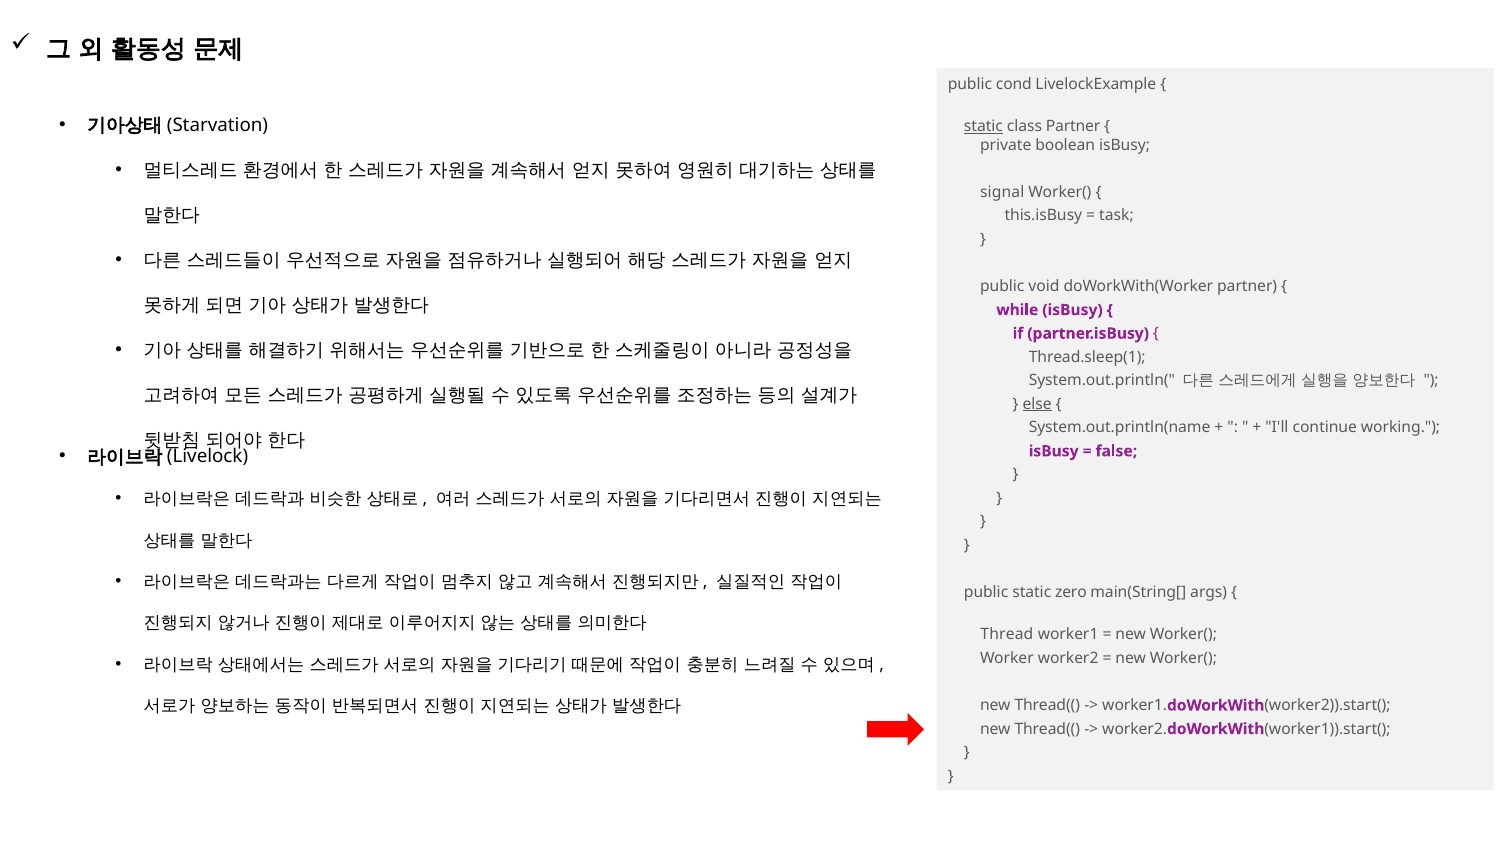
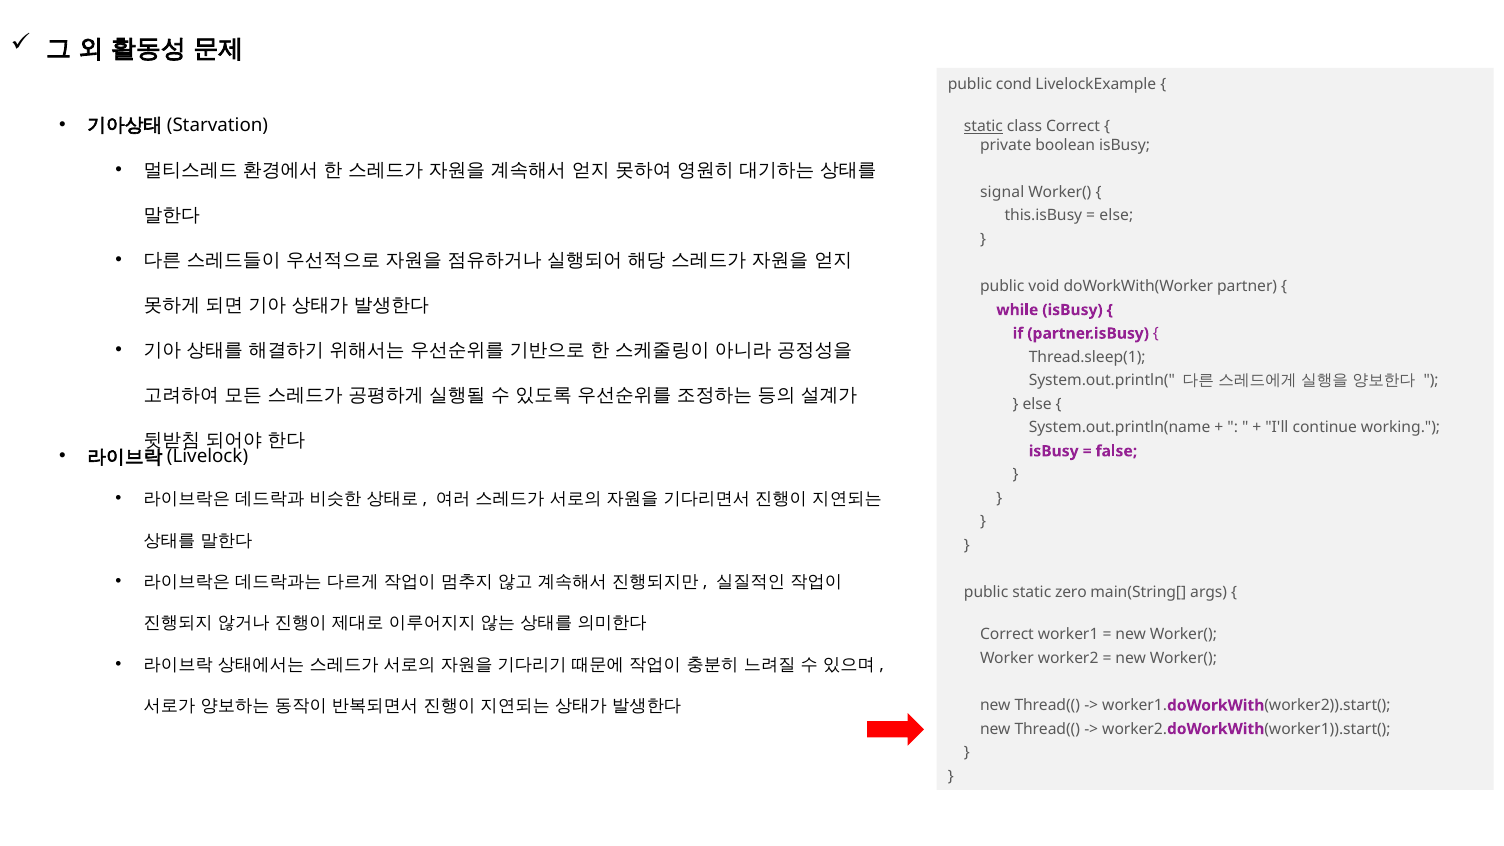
class Partner: Partner -> Correct (1073, 126)
task: task -> else (1116, 216)
else underline: present -> none (1037, 404)
Thread: Thread -> Correct (1007, 635)
